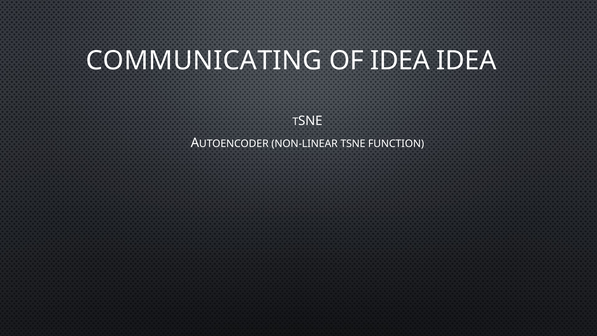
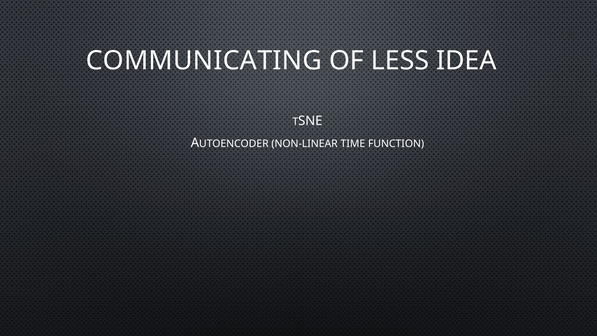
OF IDEA: IDEA -> LESS (400, 61)
TSNE: TSNE -> TIME (353, 144)
